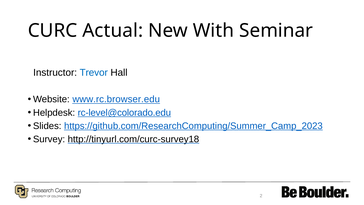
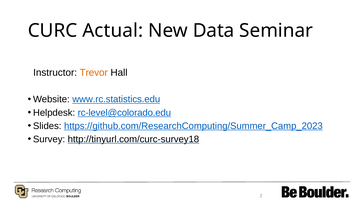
With: With -> Data (214, 31)
Trevor colour: blue -> orange (94, 73)
www.rc.browser.edu: www.rc.browser.edu -> www.rc.statistics.edu (116, 99)
